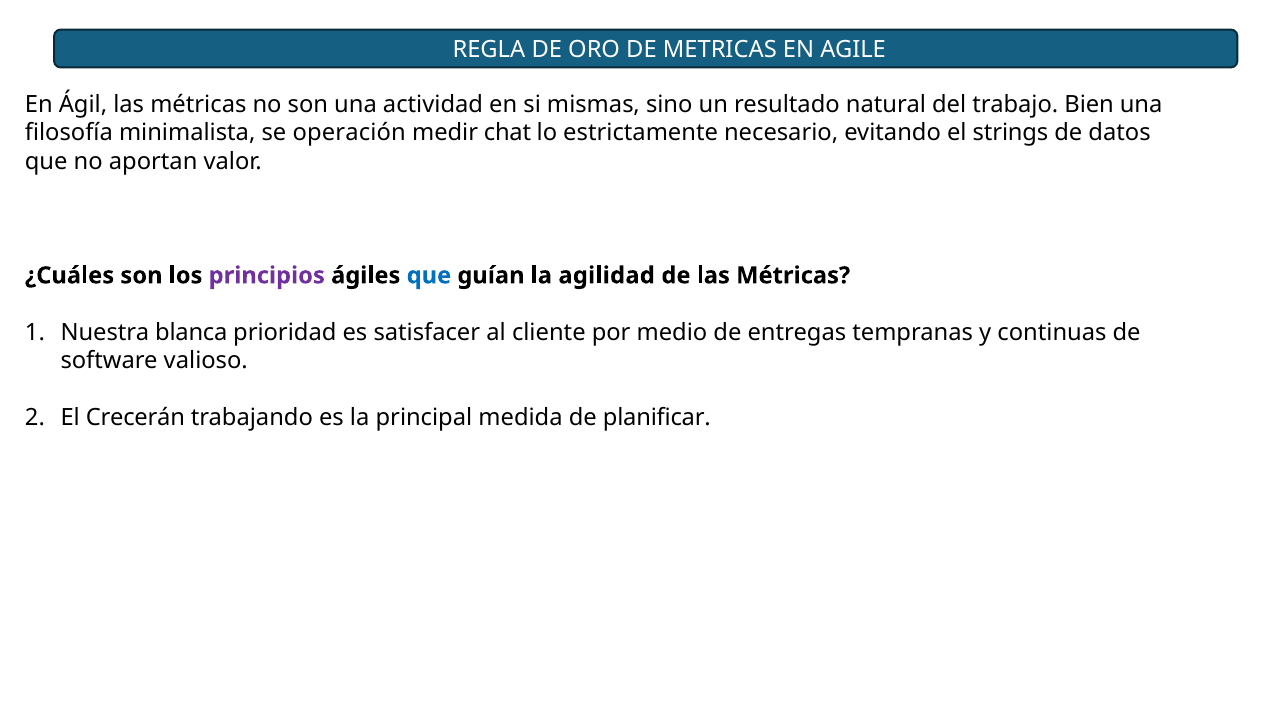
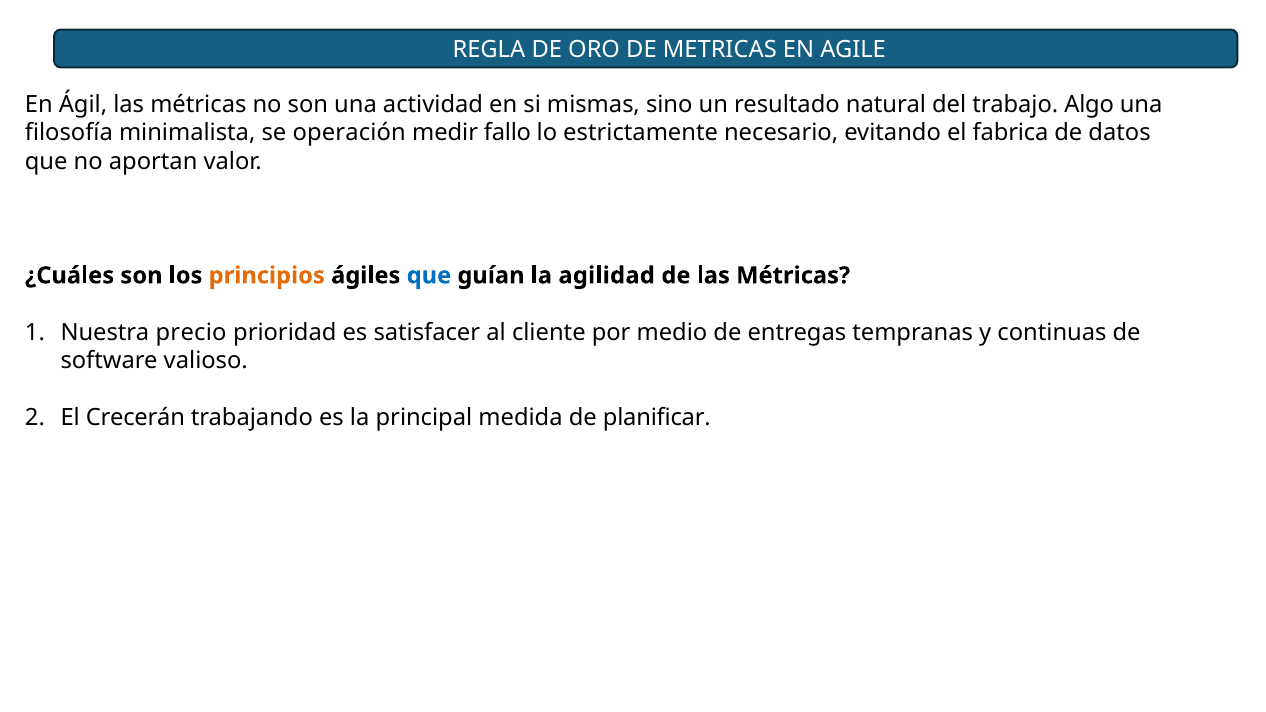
Bien: Bien -> Algo (1089, 105)
chat: chat -> fallo (508, 133)
strings: strings -> fabrica (1011, 133)
principios colour: purple -> orange (267, 276)
blanca: blanca -> precio (191, 333)
